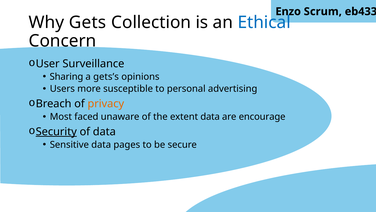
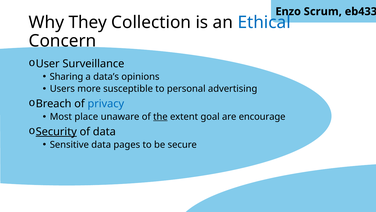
Gets: Gets -> They (88, 22)
gets’s: gets’s -> data’s (106, 77)
privacy colour: orange -> blue (106, 104)
faced: faced -> place (86, 117)
the underline: none -> present (160, 117)
extent data: data -> goal (210, 117)
